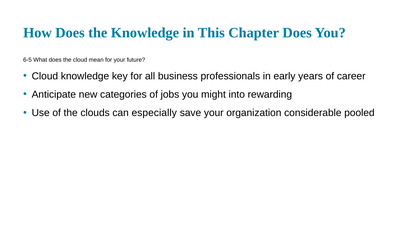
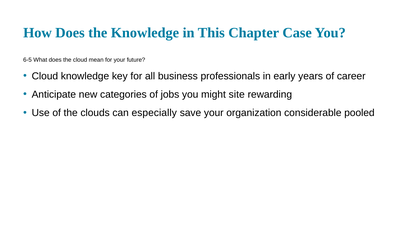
Chapter Does: Does -> Case (297, 33)
into: into -> site (237, 95)
